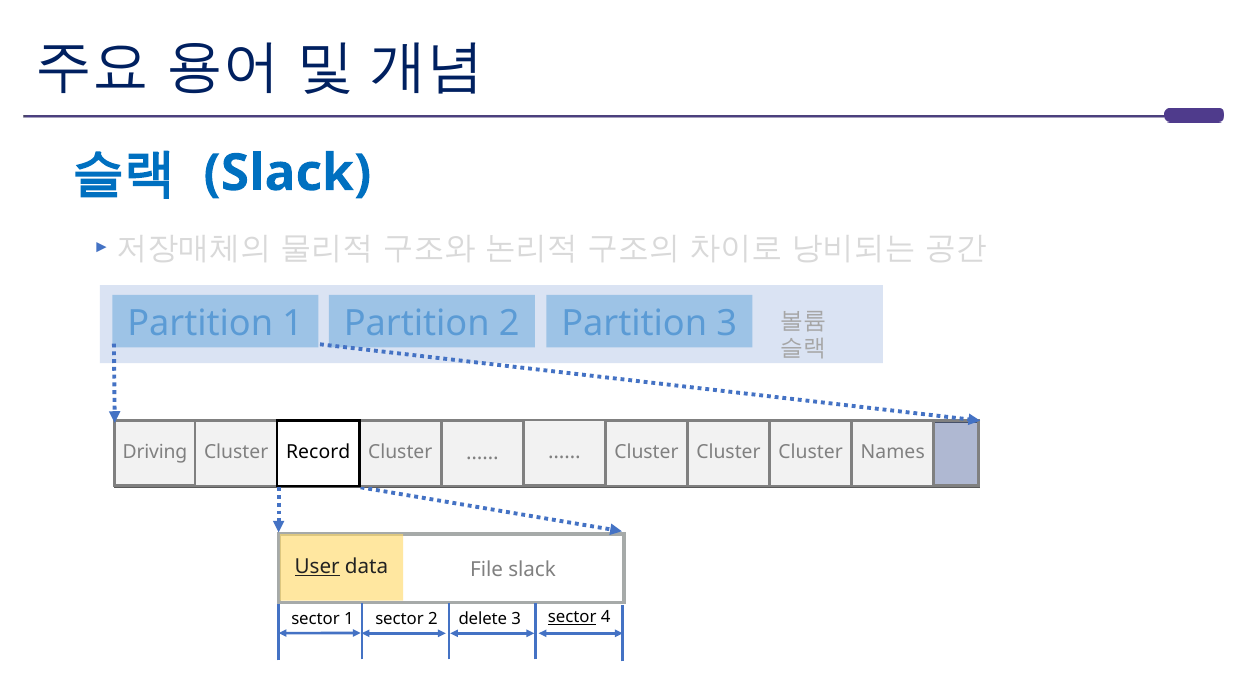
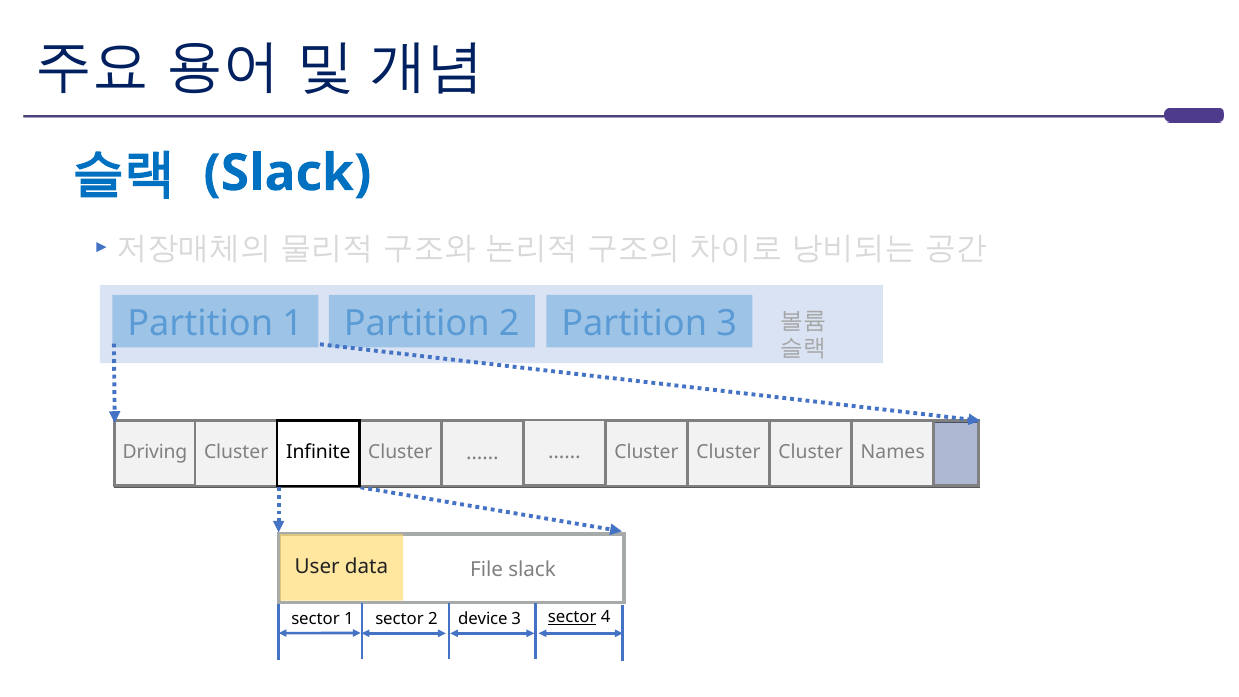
Record: Record -> Infinite (318, 452)
User underline: present -> none (317, 567)
delete: delete -> device (483, 619)
